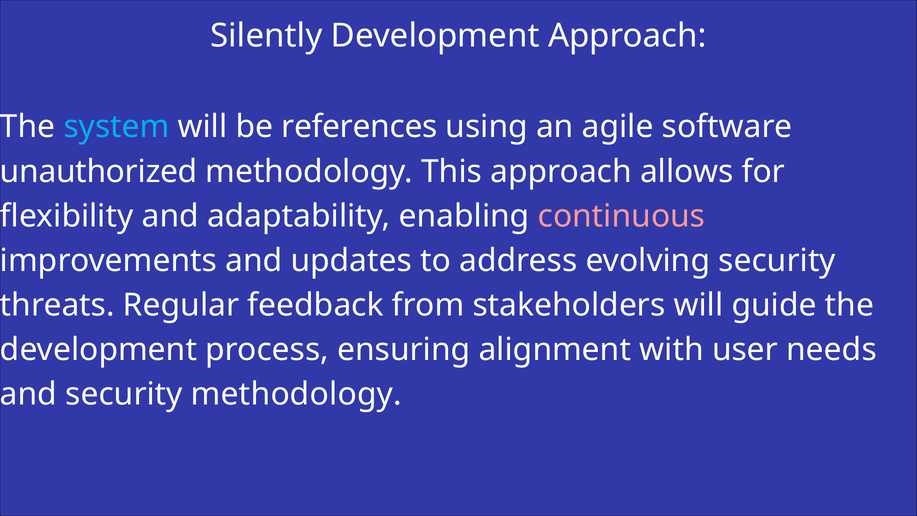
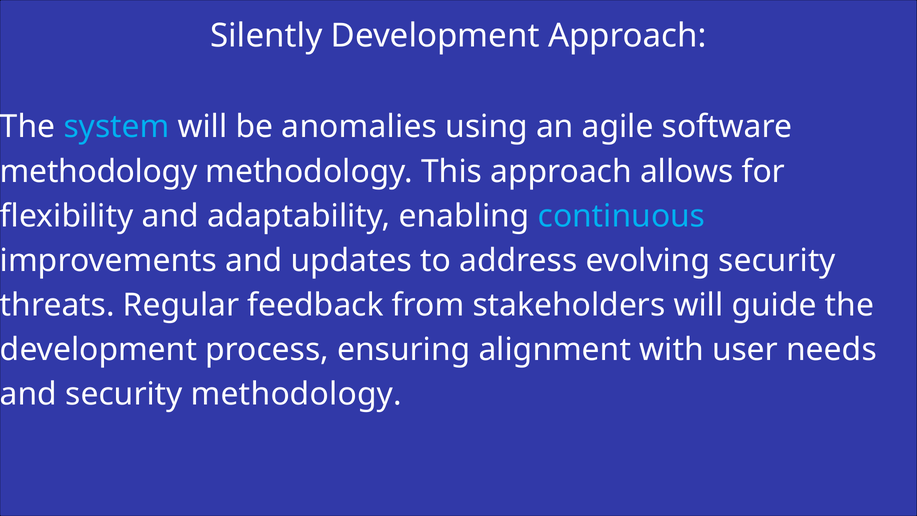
references: references -> anomalies (359, 127)
unauthorized: unauthorized -> methodology (99, 171)
continuous colour: pink -> light blue (621, 216)
